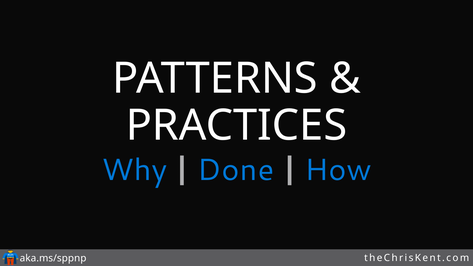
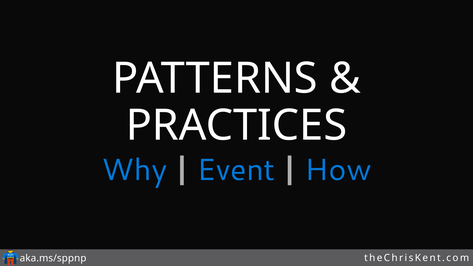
Done: Done -> Event (236, 170)
